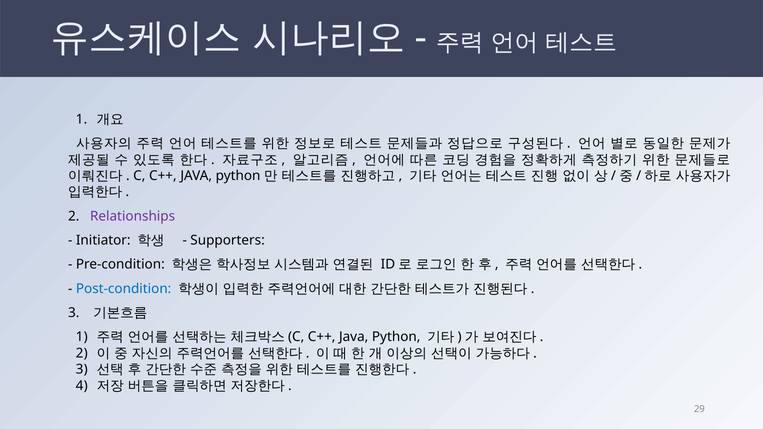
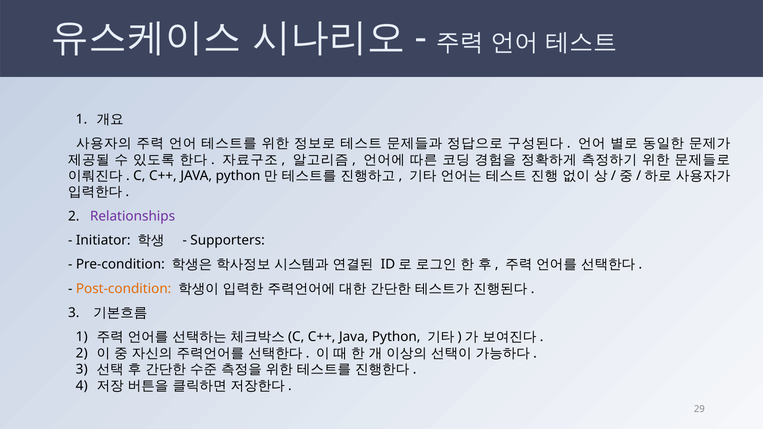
Post-condition colour: blue -> orange (124, 289)
